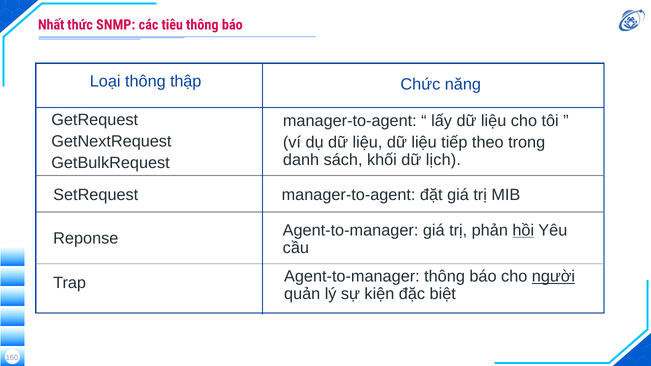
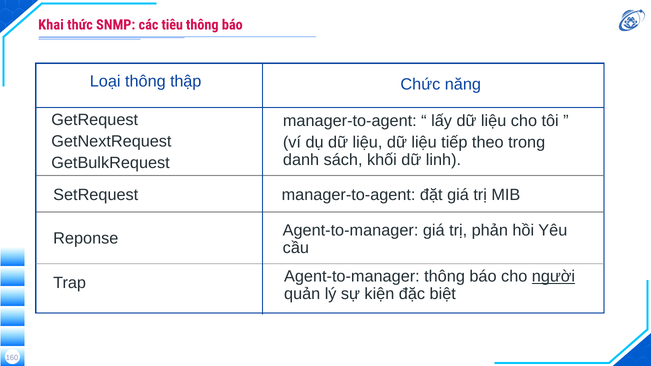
Nhất: Nhất -> Khai (51, 25)
lịch: lịch -> linh (443, 160)
hồi underline: present -> none (523, 230)
